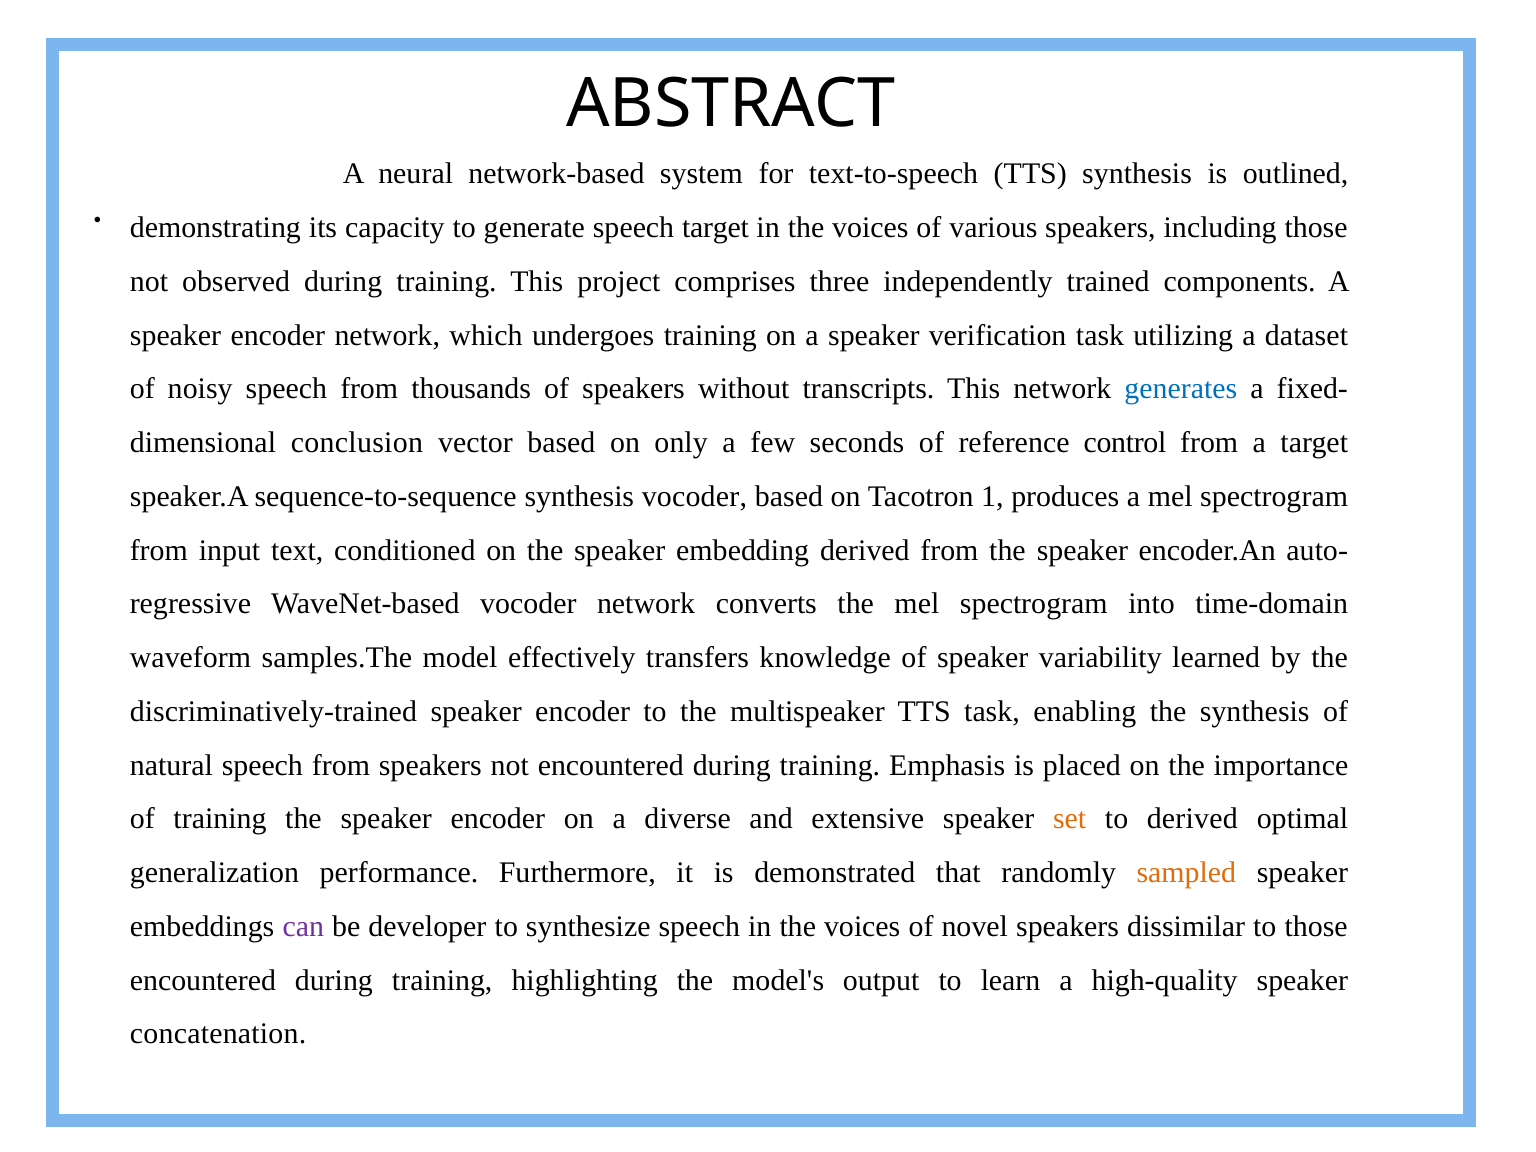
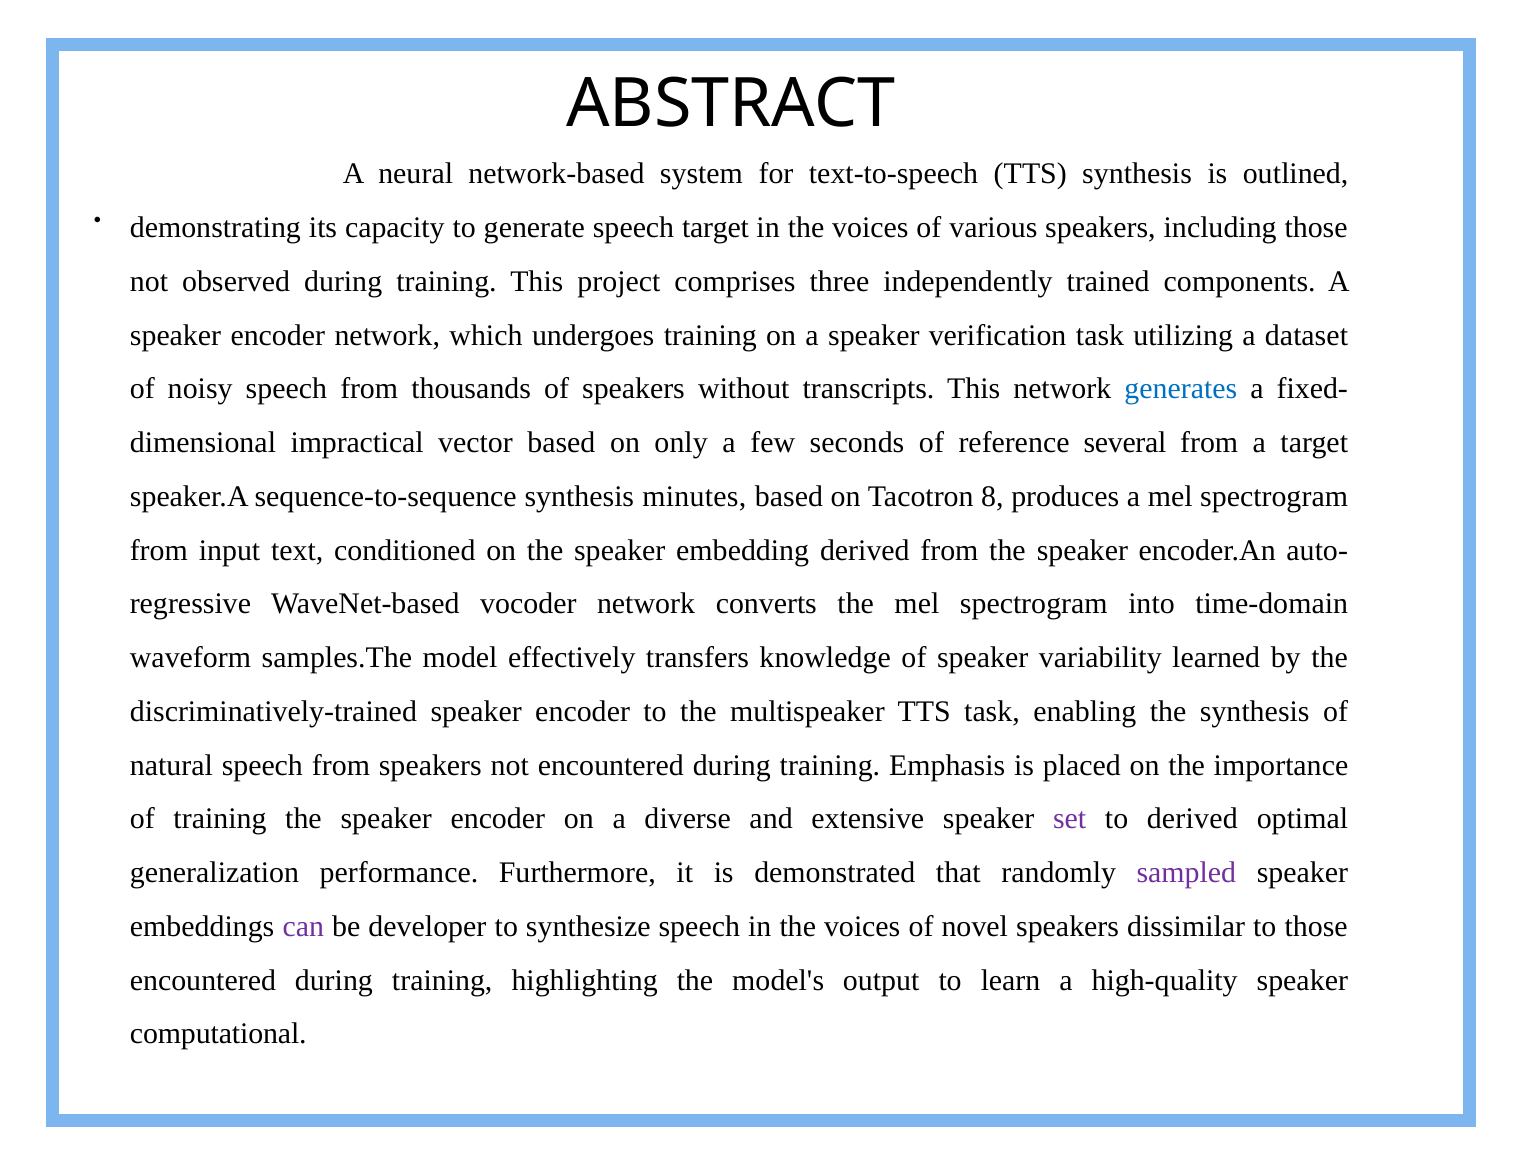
conclusion: conclusion -> impractical (357, 443)
control: control -> several (1125, 443)
synthesis vocoder: vocoder -> minutes (694, 496)
1: 1 -> 8 (992, 496)
set colour: orange -> purple (1070, 819)
sampled colour: orange -> purple (1186, 873)
concatenation: concatenation -> computational (218, 1034)
